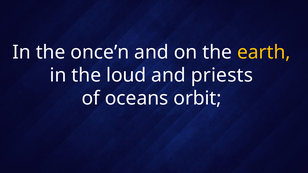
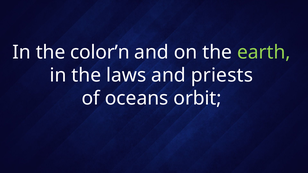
once’n: once’n -> color’n (100, 52)
earth colour: yellow -> light green (264, 52)
loud: loud -> laws (126, 75)
